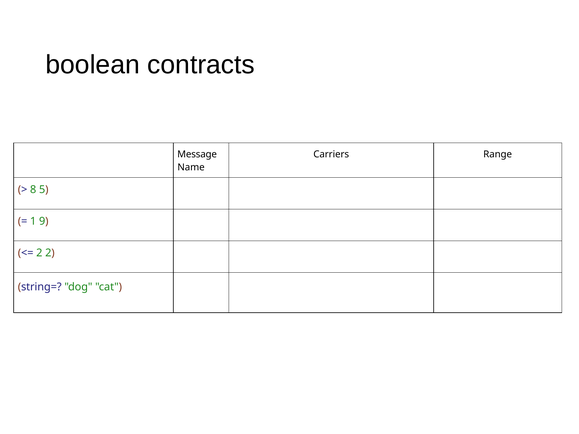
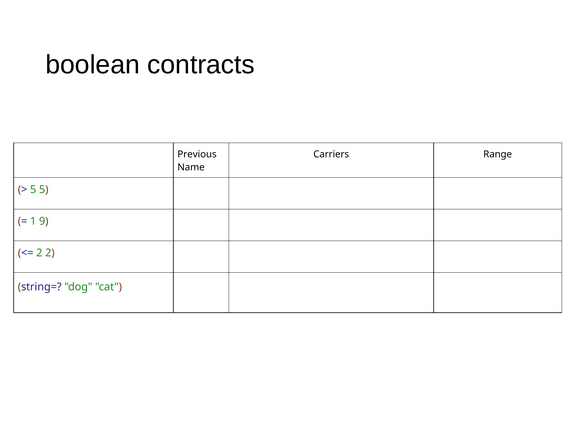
Message: Message -> Previous (197, 154)
8: 8 -> 5 (33, 190)
